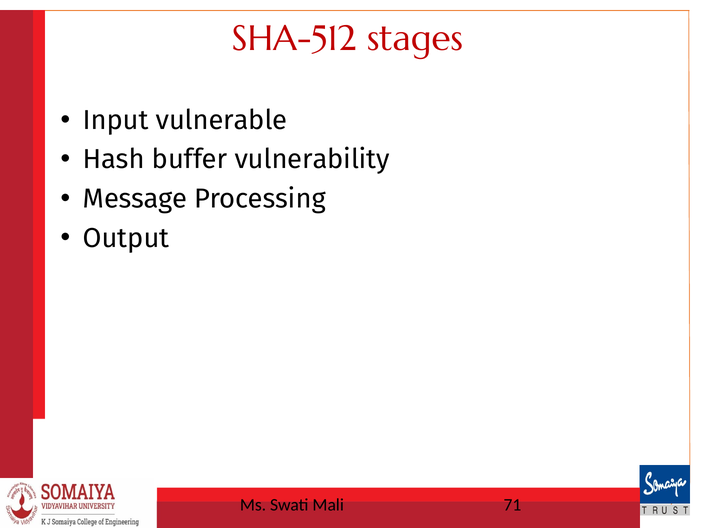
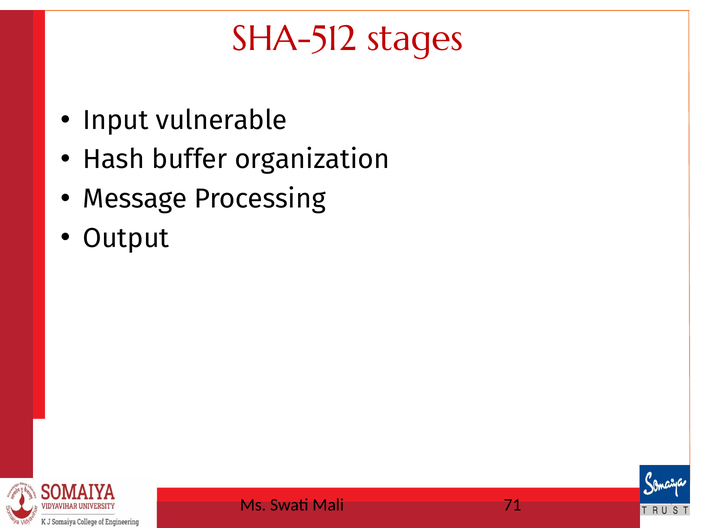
vulnerability: vulnerability -> organization (312, 159)
